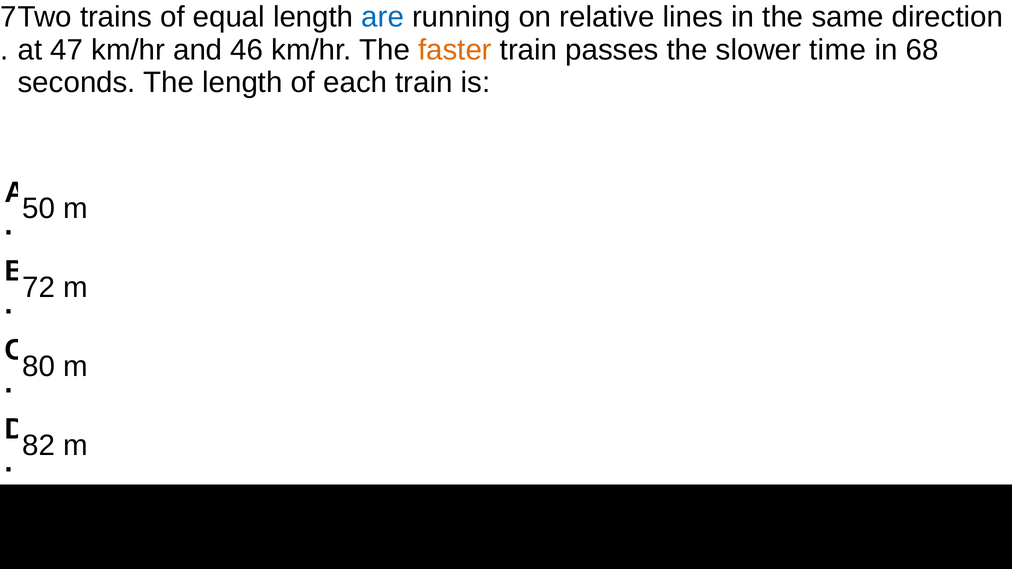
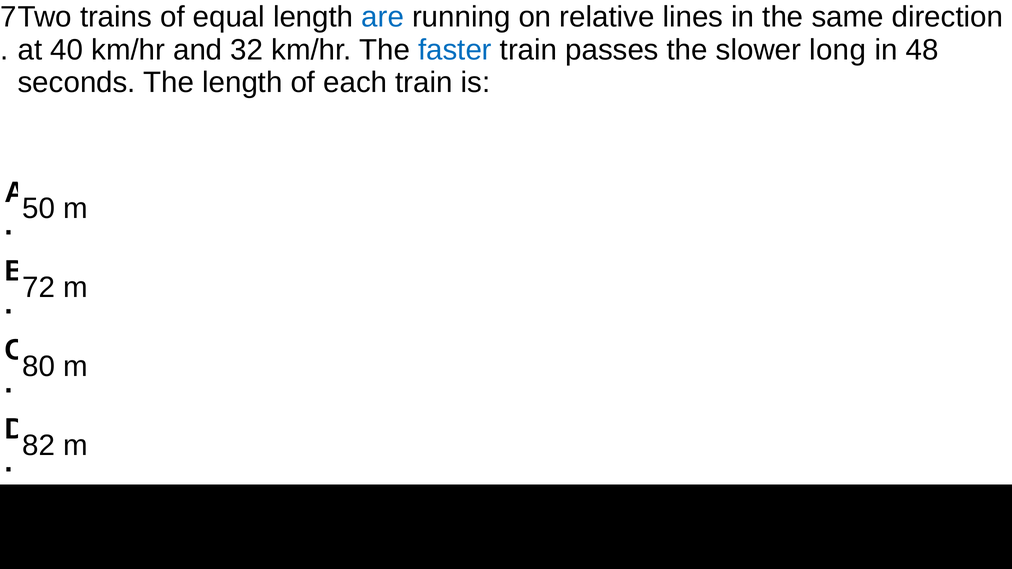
47: 47 -> 40 (67, 50)
46: 46 -> 32 (247, 50)
faster colour: orange -> blue (455, 50)
time: time -> long (838, 50)
68: 68 -> 48 (922, 50)
